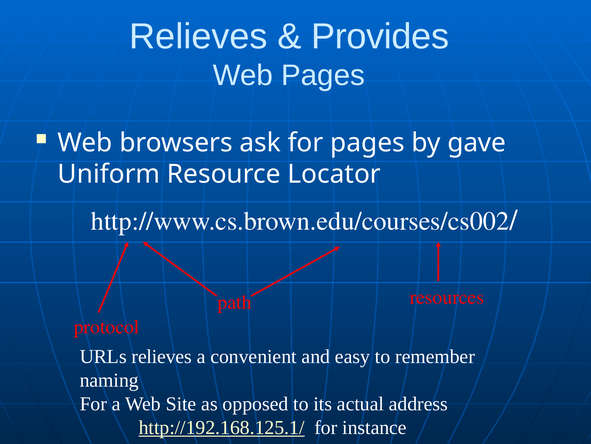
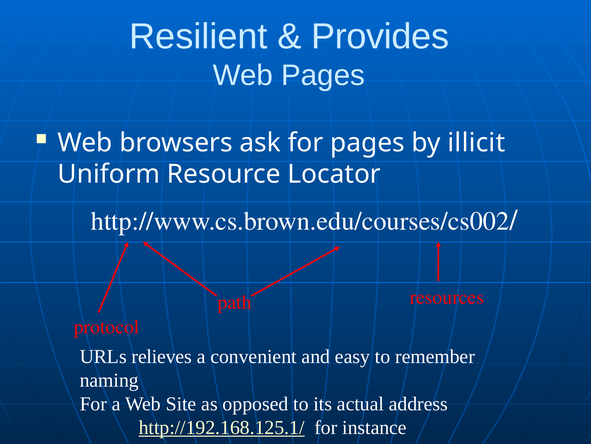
Relieves: Relieves -> Resilient (198, 36)
gave: gave -> illicit (476, 142)
